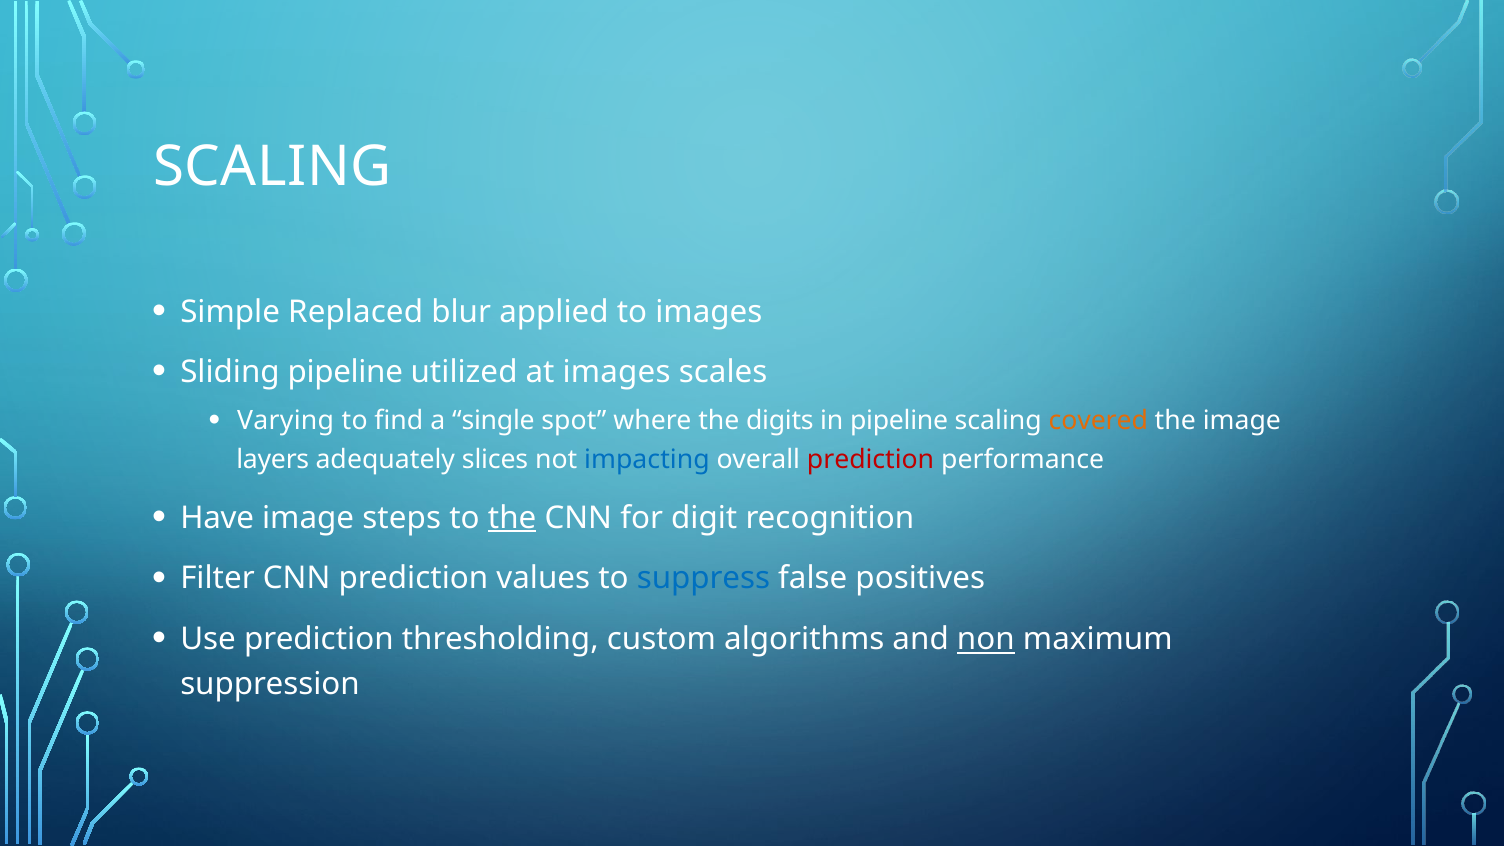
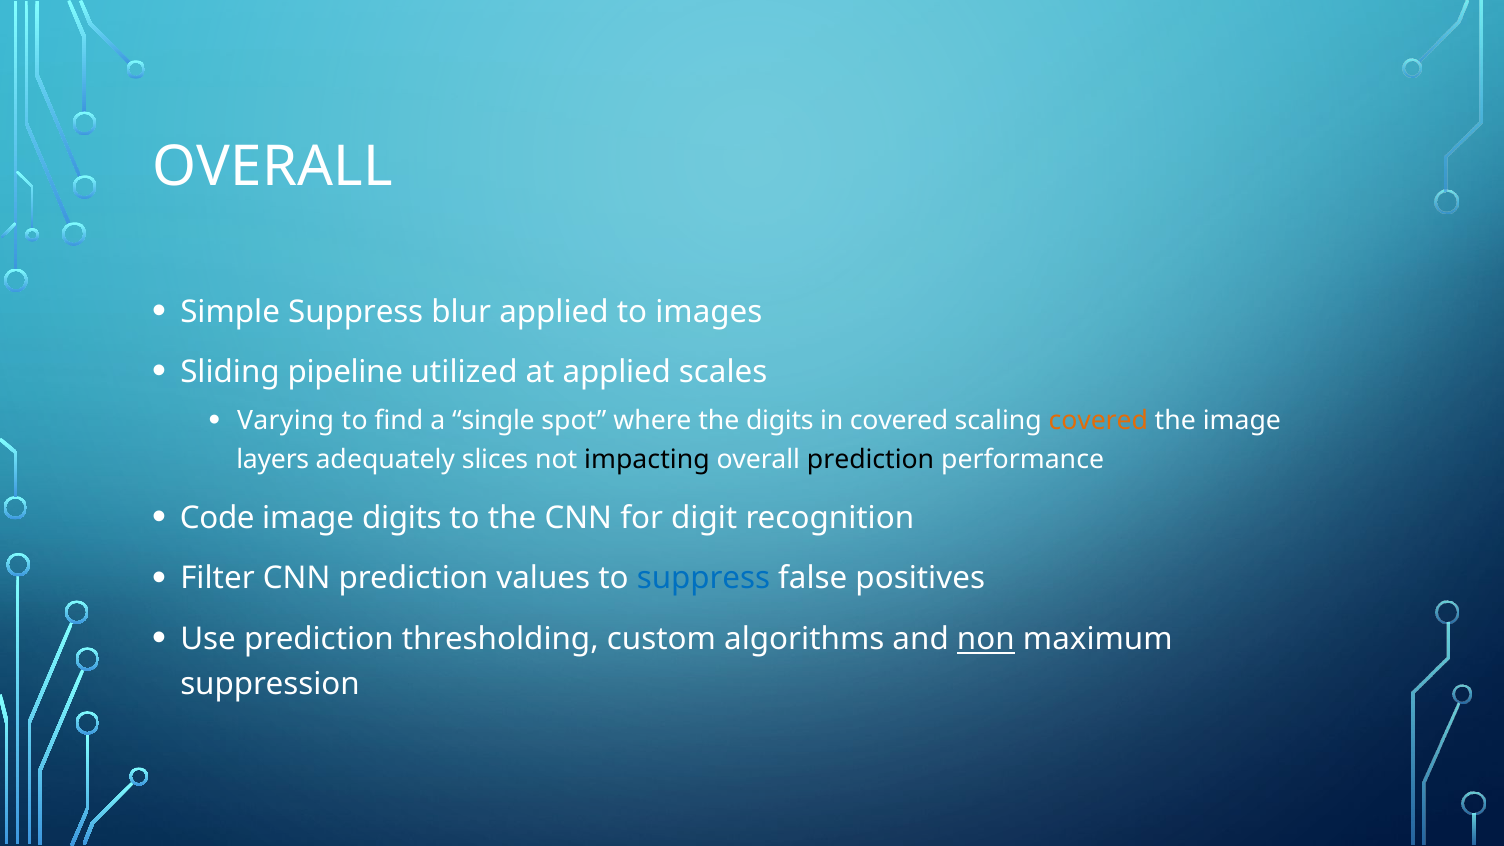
SCALING: SCALING -> OVERALL (273, 167)
Simple Replaced: Replaced -> Suppress (356, 312)
at images: images -> applied (617, 372)
in pipeline: pipeline -> covered (899, 421)
impacting colour: blue -> black (647, 459)
prediction colour: red -> black (871, 459)
Have: Have -> Code (217, 518)
image steps: steps -> digits (402, 518)
the underline: present -> none (512, 518)
